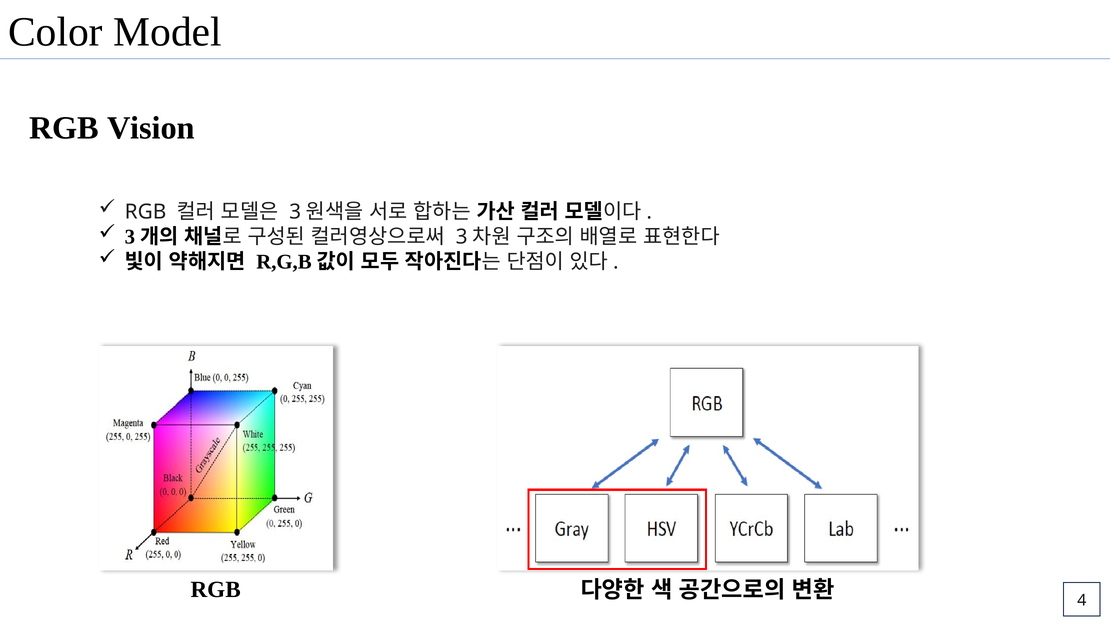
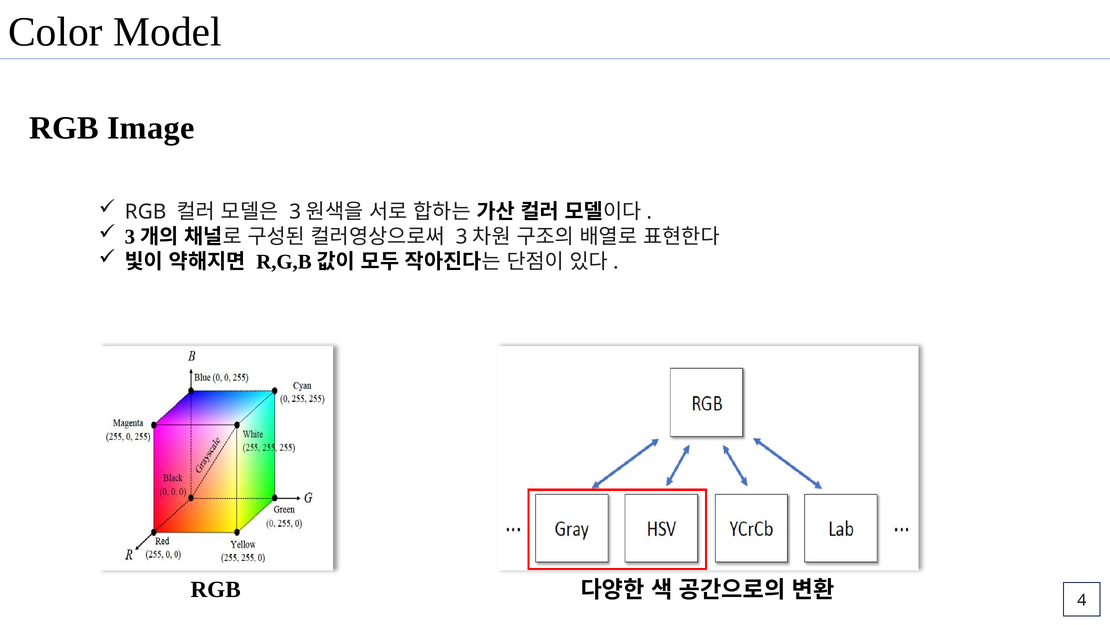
Vision: Vision -> Image (151, 128)
